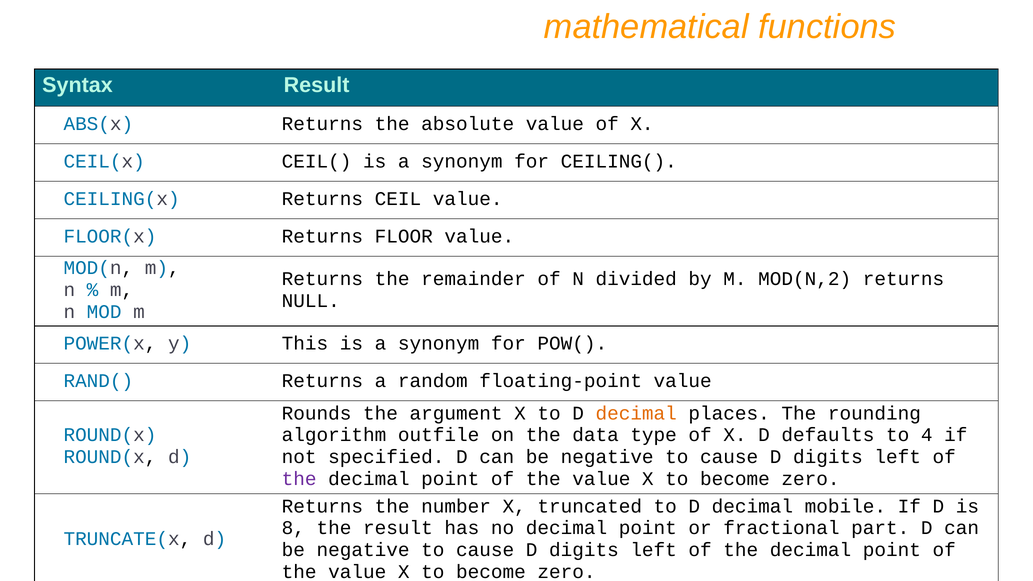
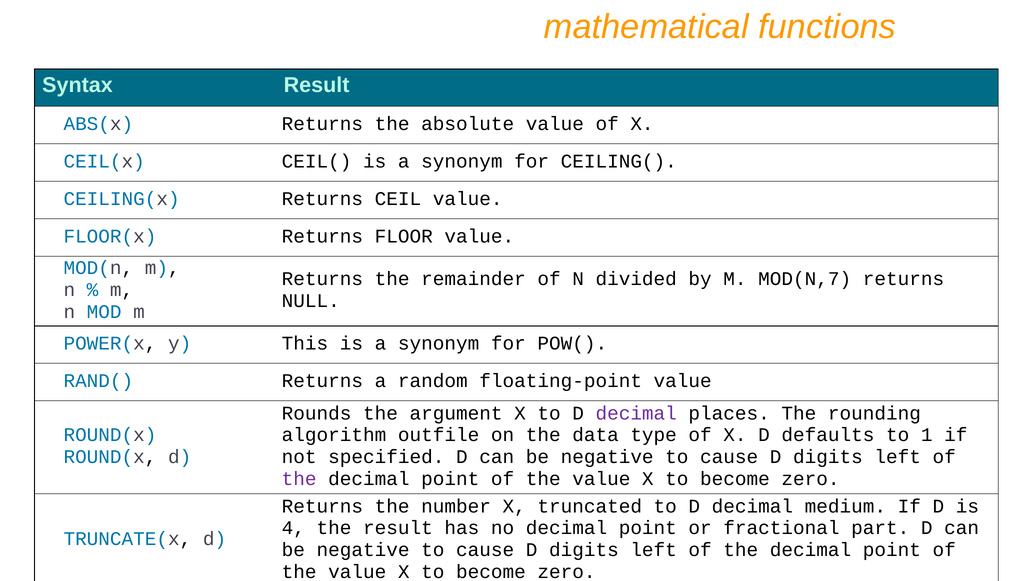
MOD(N,2: MOD(N,2 -> MOD(N,7 (805, 279)
decimal colour: orange -> purple (636, 413)
4: 4 -> 1 (927, 435)
mobile: mobile -> medium (845, 506)
8: 8 -> 4 (293, 528)
